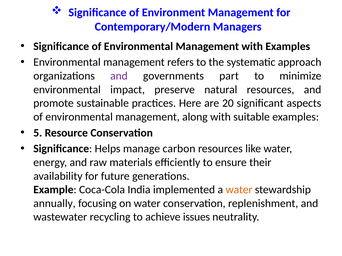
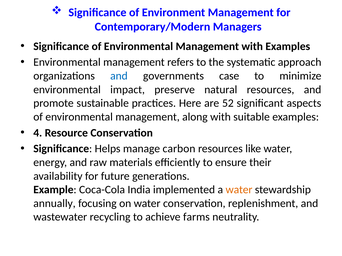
and colour: purple -> blue (119, 76)
part: part -> case (229, 76)
20: 20 -> 52 (228, 103)
5: 5 -> 4 (38, 133)
issues: issues -> farms (196, 217)
